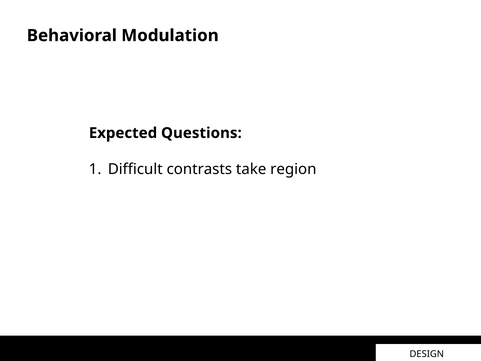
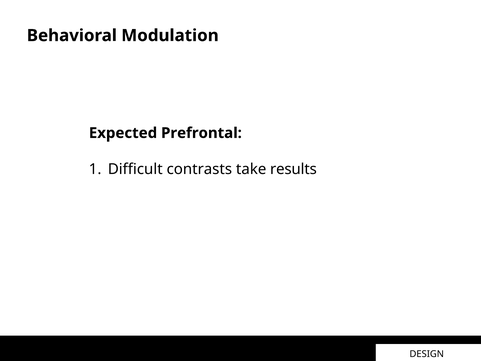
Questions: Questions -> Prefrontal (201, 133)
region: region -> results (293, 169)
